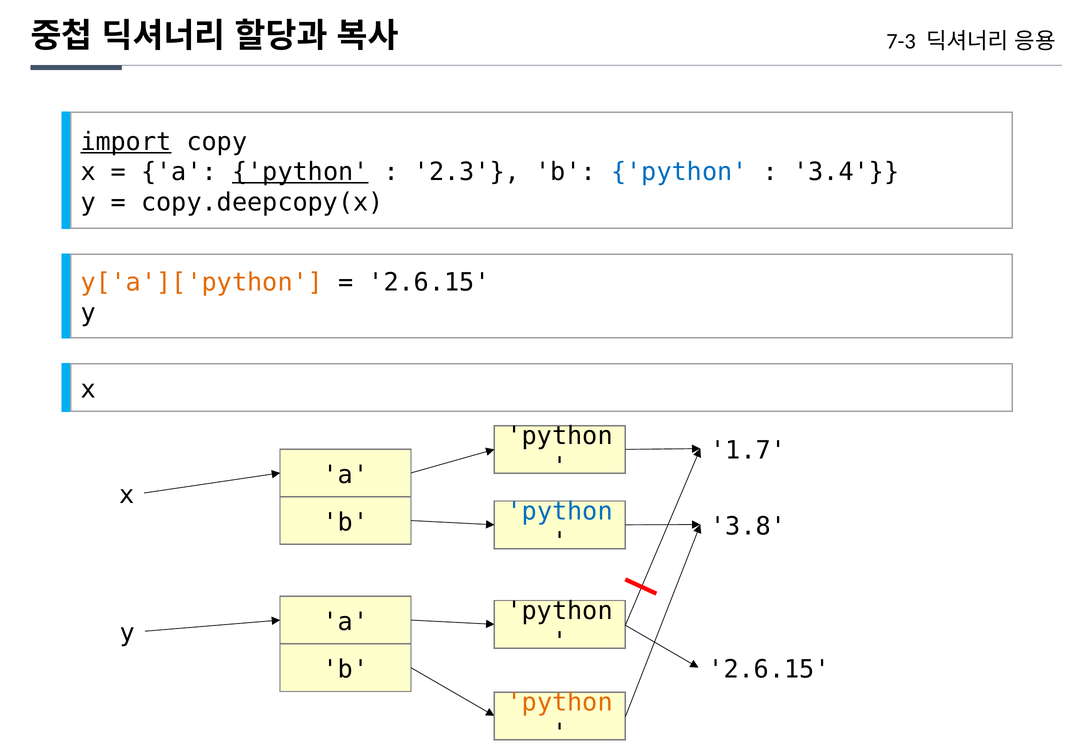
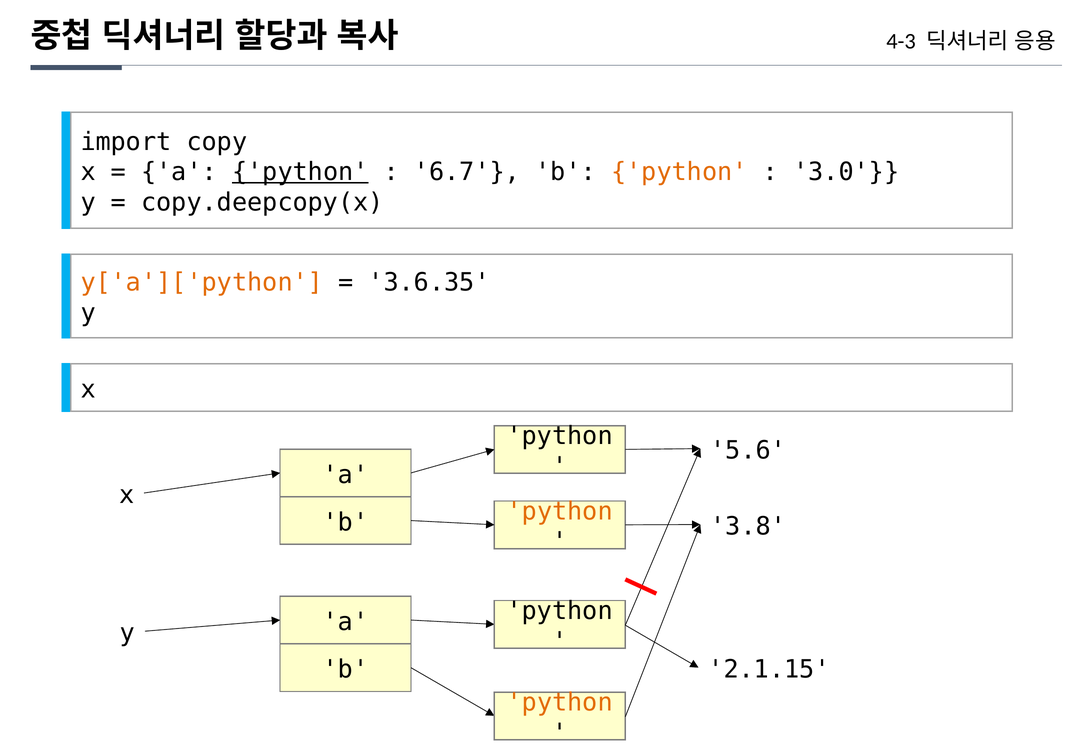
7-3: 7-3 -> 4-3 (901, 41)
import underline: present -> none (126, 142)
2.3: 2.3 -> 6.7 (467, 172)
python colour: blue -> orange (679, 172)
3.4: 3.4 -> 3.0 (846, 172)
2.6.15: 2.6.15 -> 3.6.35 (429, 283)
1.7: 1.7 -> 5.6 (748, 450)
python colour: blue -> orange (560, 511)
2.6.15: 2.6.15 -> 2.1.15 (769, 669)
